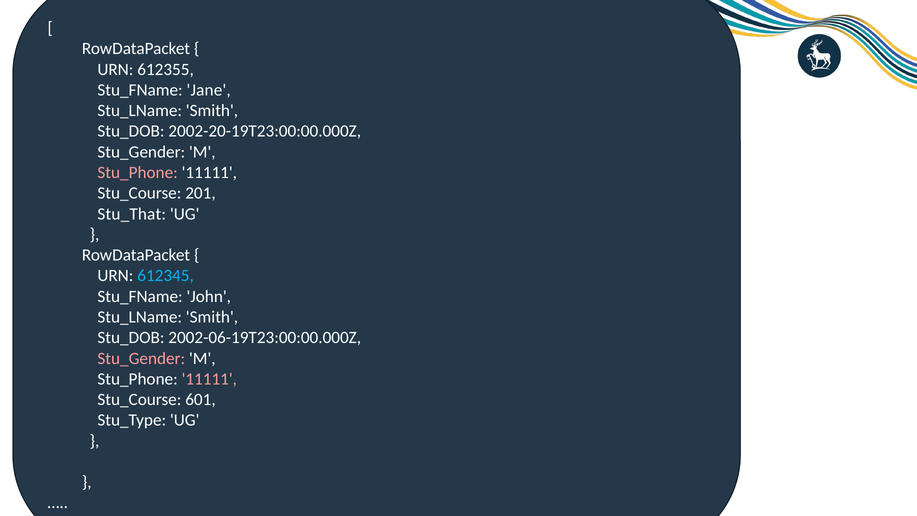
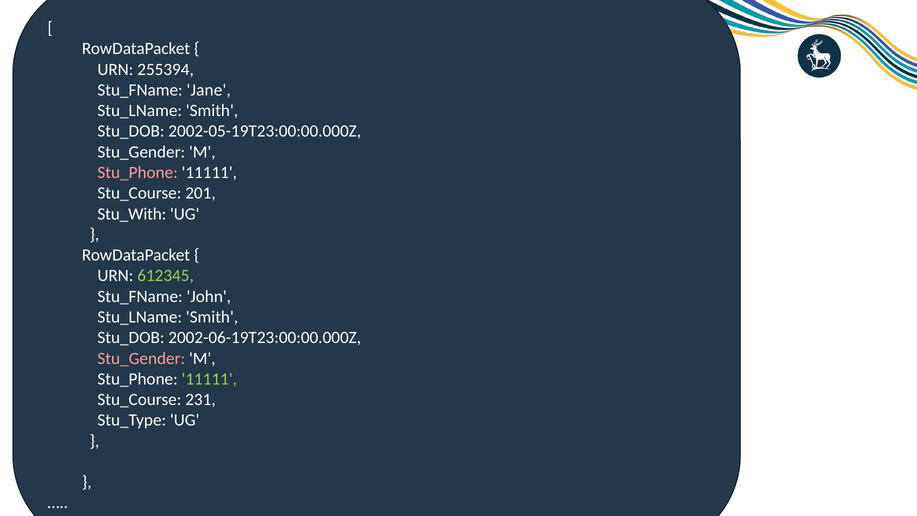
612355: 612355 -> 255394 (166, 69)
2002-20-19T23:00:00.000Z: 2002-20-19T23:00:00.000Z -> 2002-05-19T23:00:00.000Z (265, 131)
Stu_That: Stu_That -> Stu_With (132, 214)
612345 colour: light blue -> light green (166, 276)
11111 colour: pink -> light green (209, 379)
601: 601 -> 231 (200, 399)
